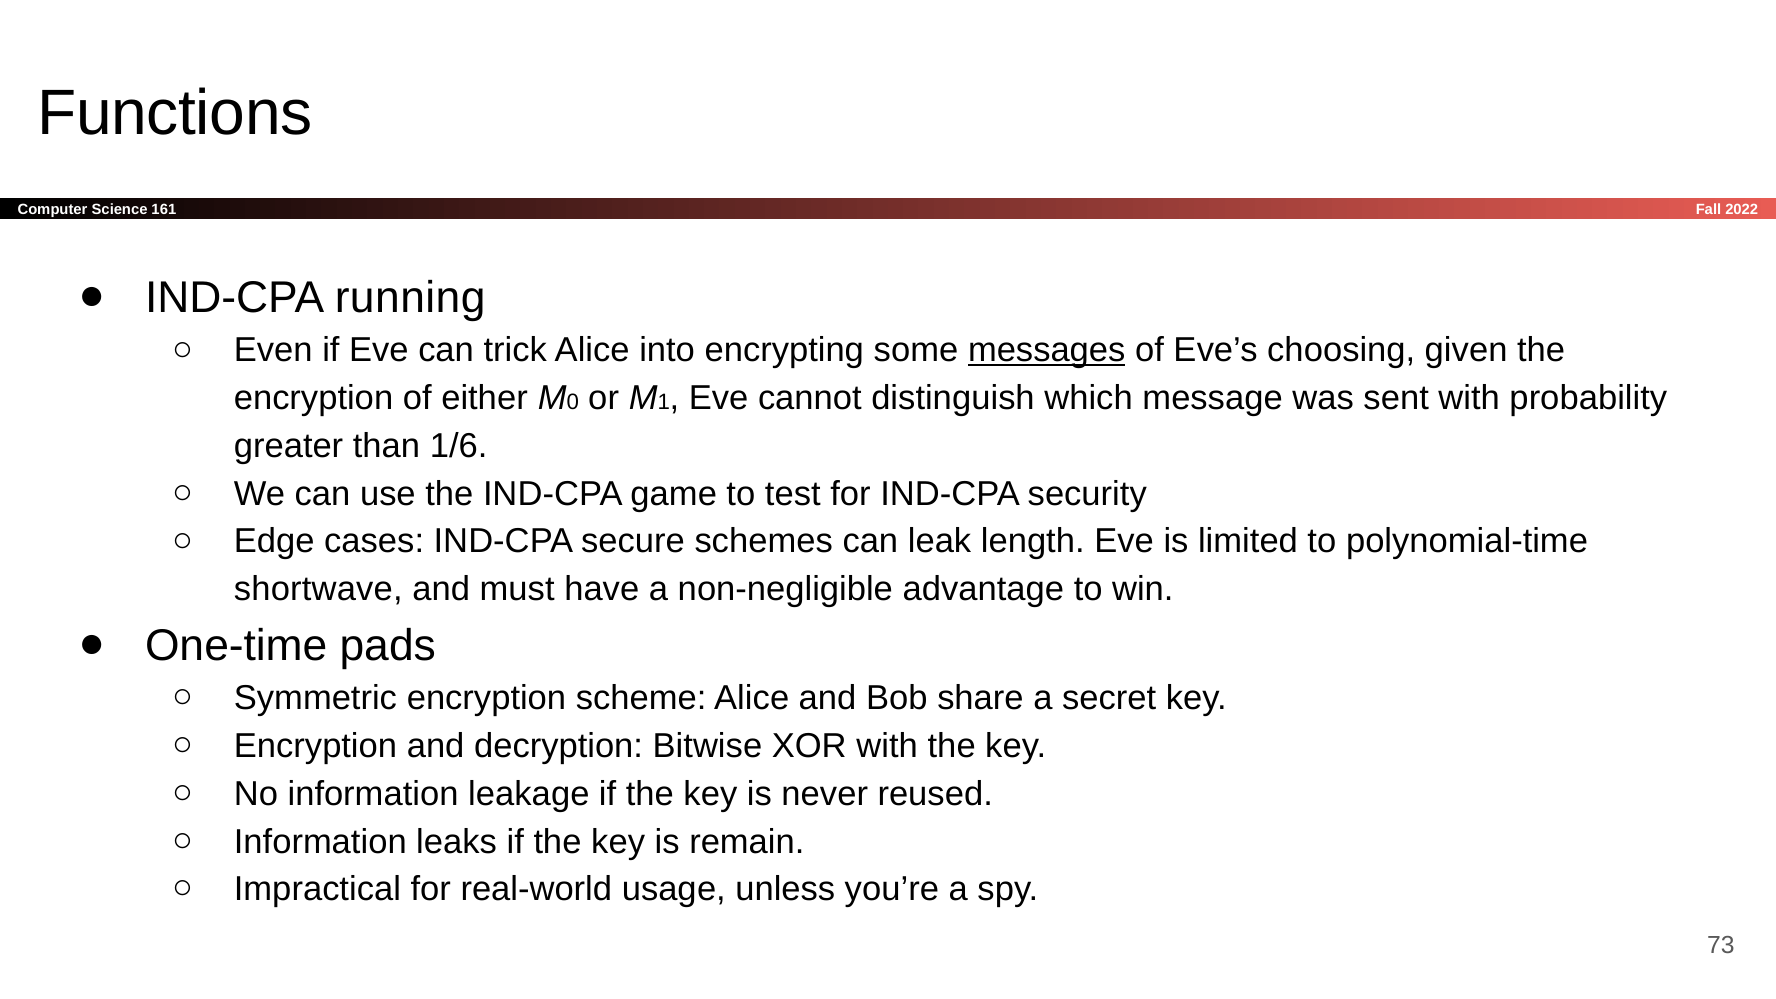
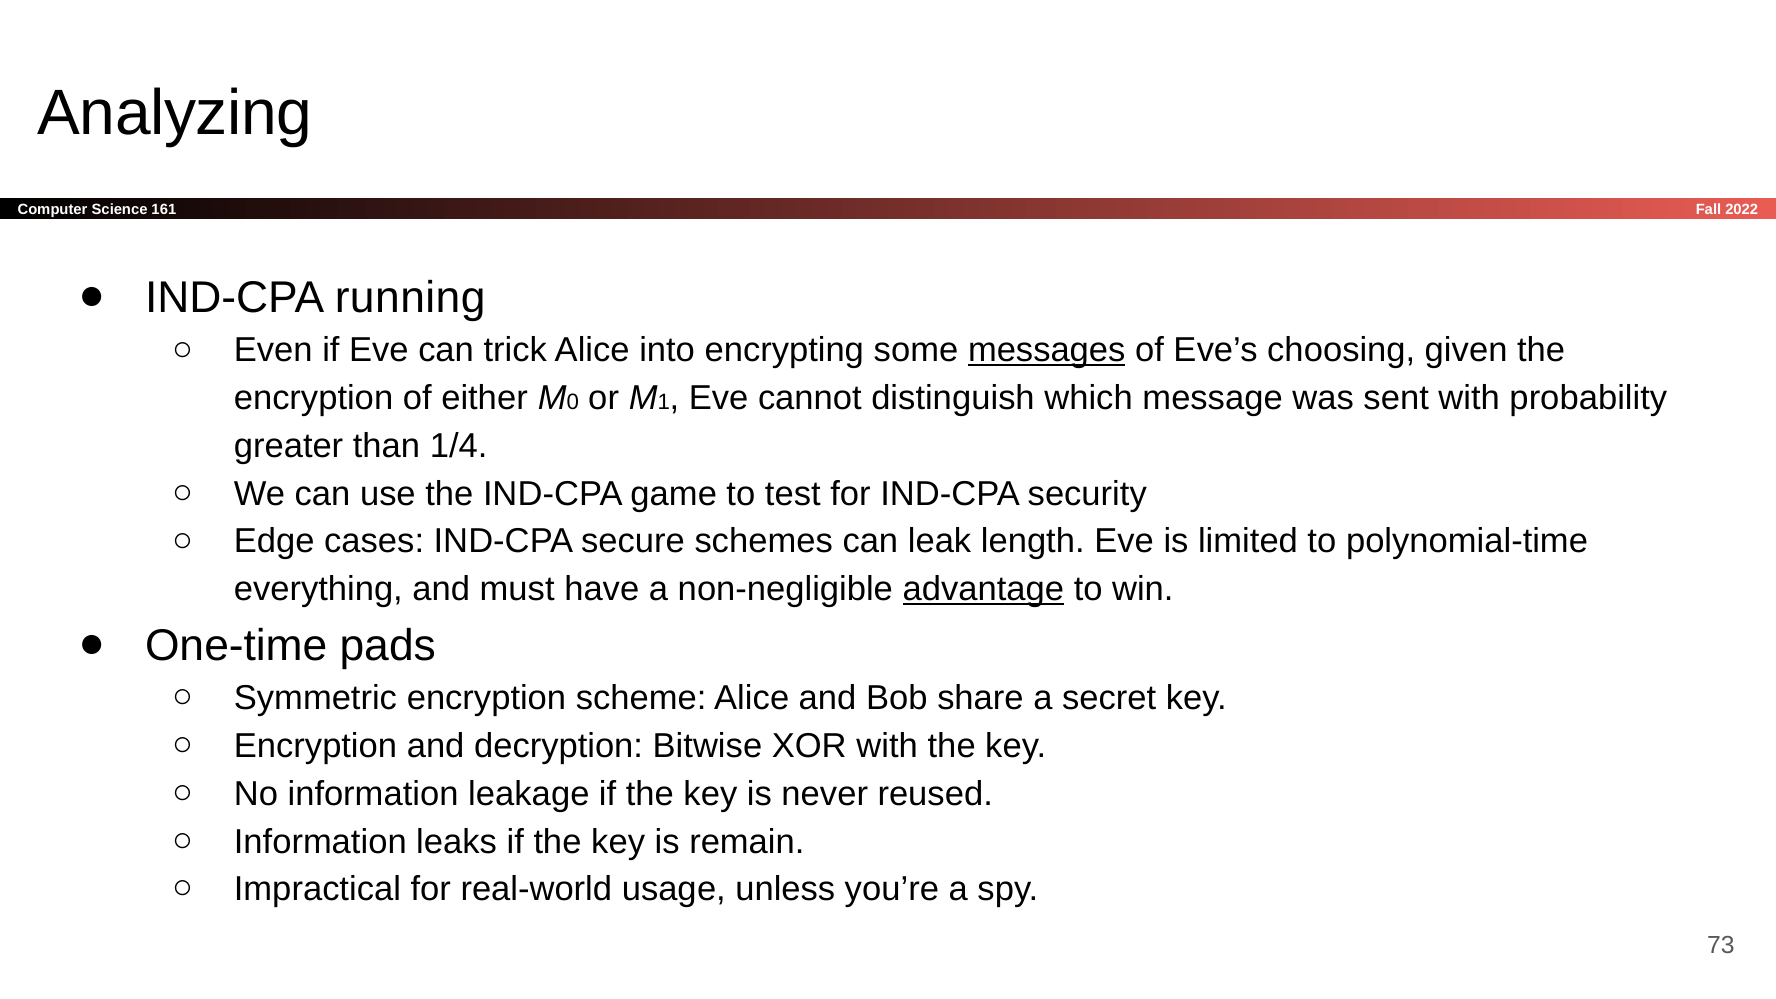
Functions: Functions -> Analyzing (175, 113)
1/6: 1/6 -> 1/4 (459, 446)
shortwave: shortwave -> everything (318, 589)
advantage underline: none -> present (983, 589)
